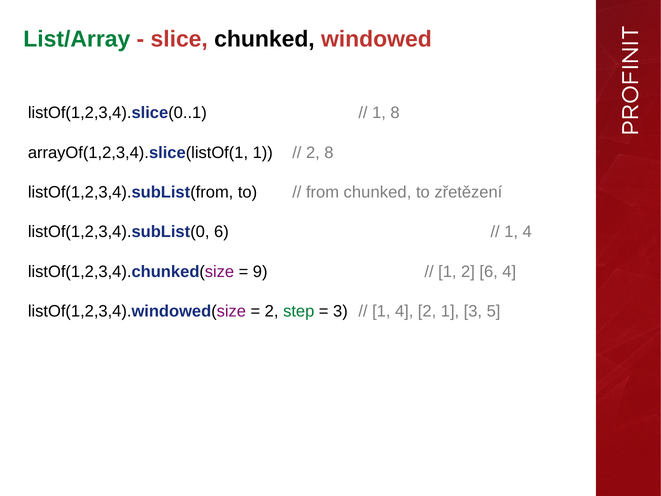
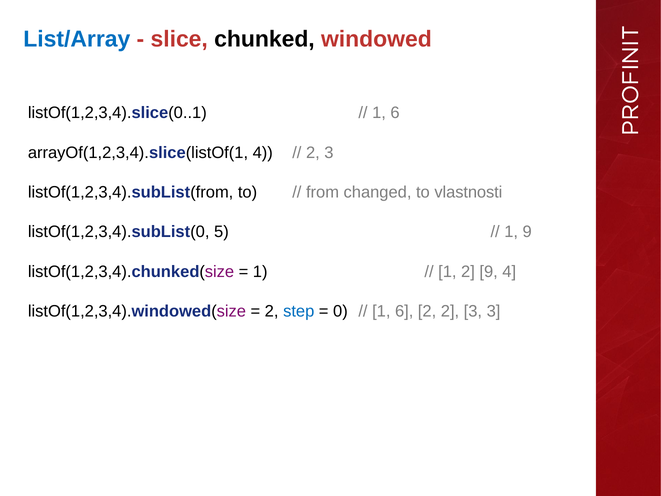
List/Array colour: green -> blue (77, 39)
8: 8 -> 6 (395, 113)
arrayOf(1,2,3,4).slice(listOf(1 1: 1 -> 4 (263, 153)
8: 8 -> 3 (329, 153)
from chunked: chunked -> changed (378, 192)
zřetězení: zřetězení -> vlastnosti (468, 192)
listOf(1,2,3,4).subList(0 6: 6 -> 5 (221, 232)
4: 4 -> 9 (527, 232)
9: 9 -> 1 (260, 272)
2 6: 6 -> 9 (489, 272)
step colour: green -> blue (299, 311)
3: 3 -> 0 (340, 311)
4: 4 -> 6 (404, 311)
2 1: 1 -> 2 (450, 311)
3 5: 5 -> 3 (494, 311)
